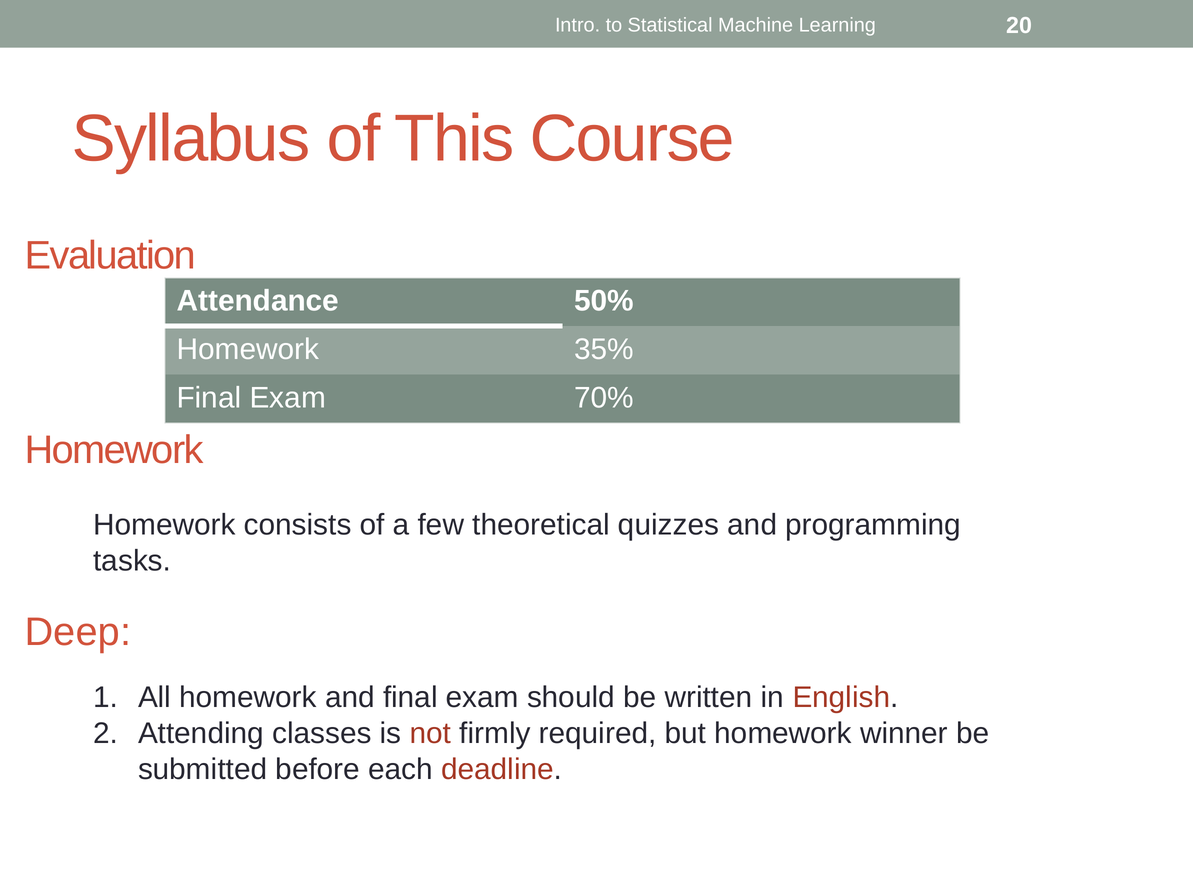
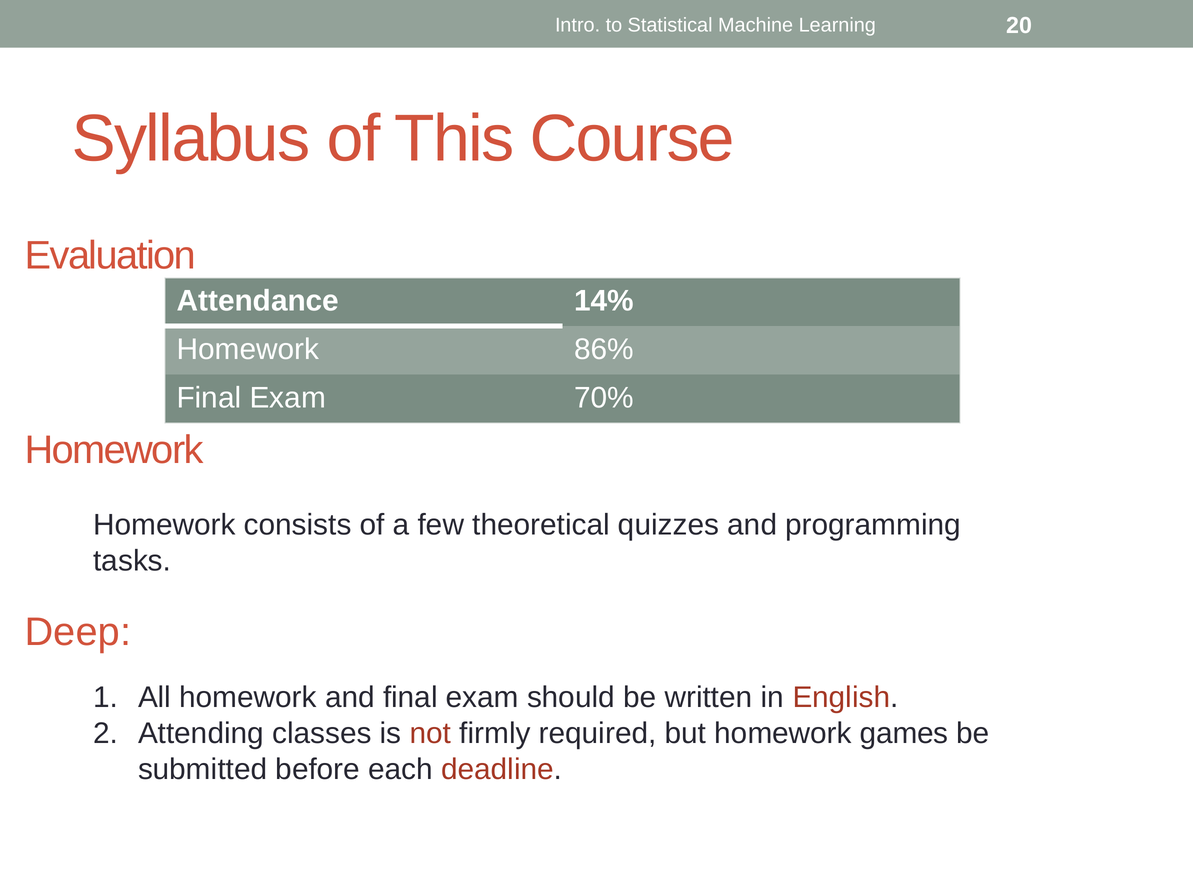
50%: 50% -> 14% (604, 301)
35%: 35% -> 86% (604, 349)
winner: winner -> games (904, 733)
